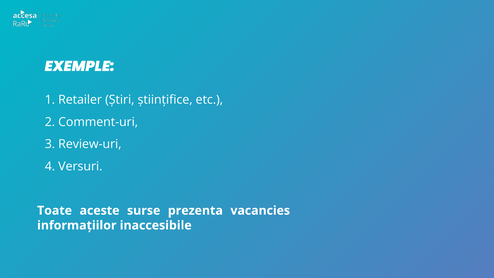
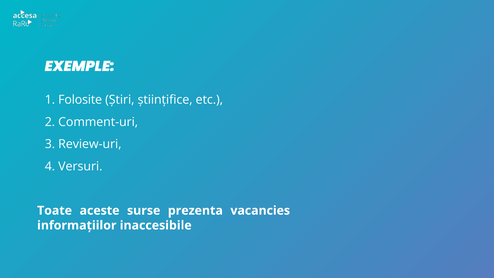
Retailer: Retailer -> Folosite (80, 100)
